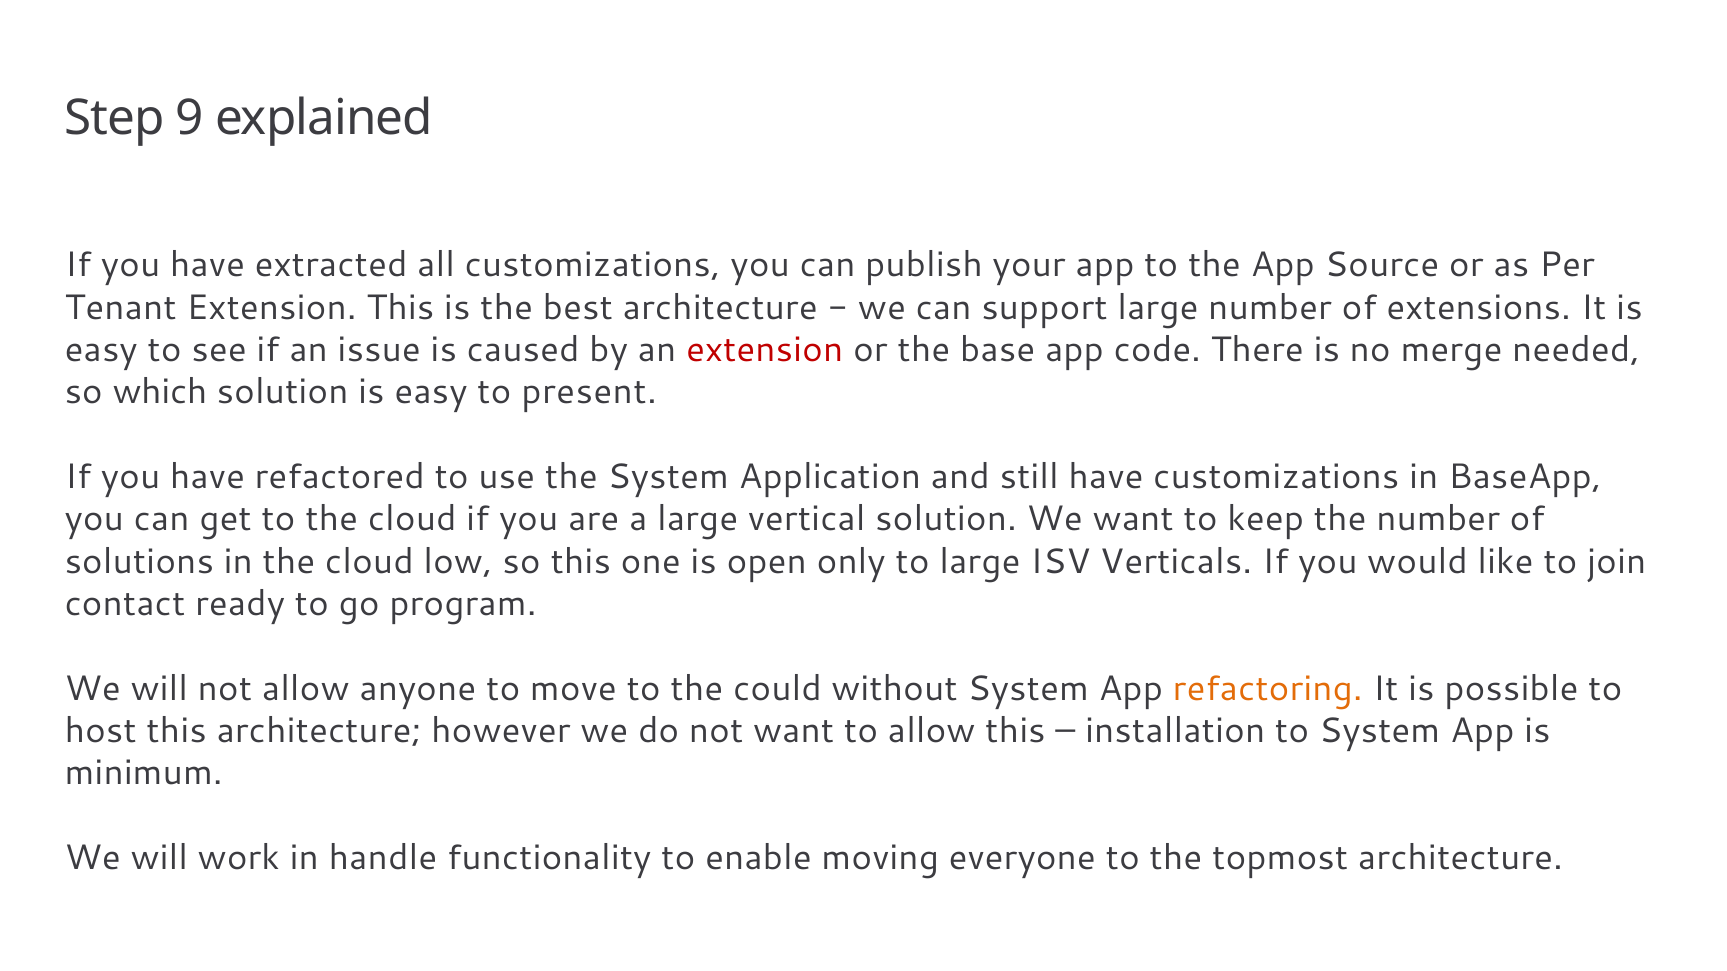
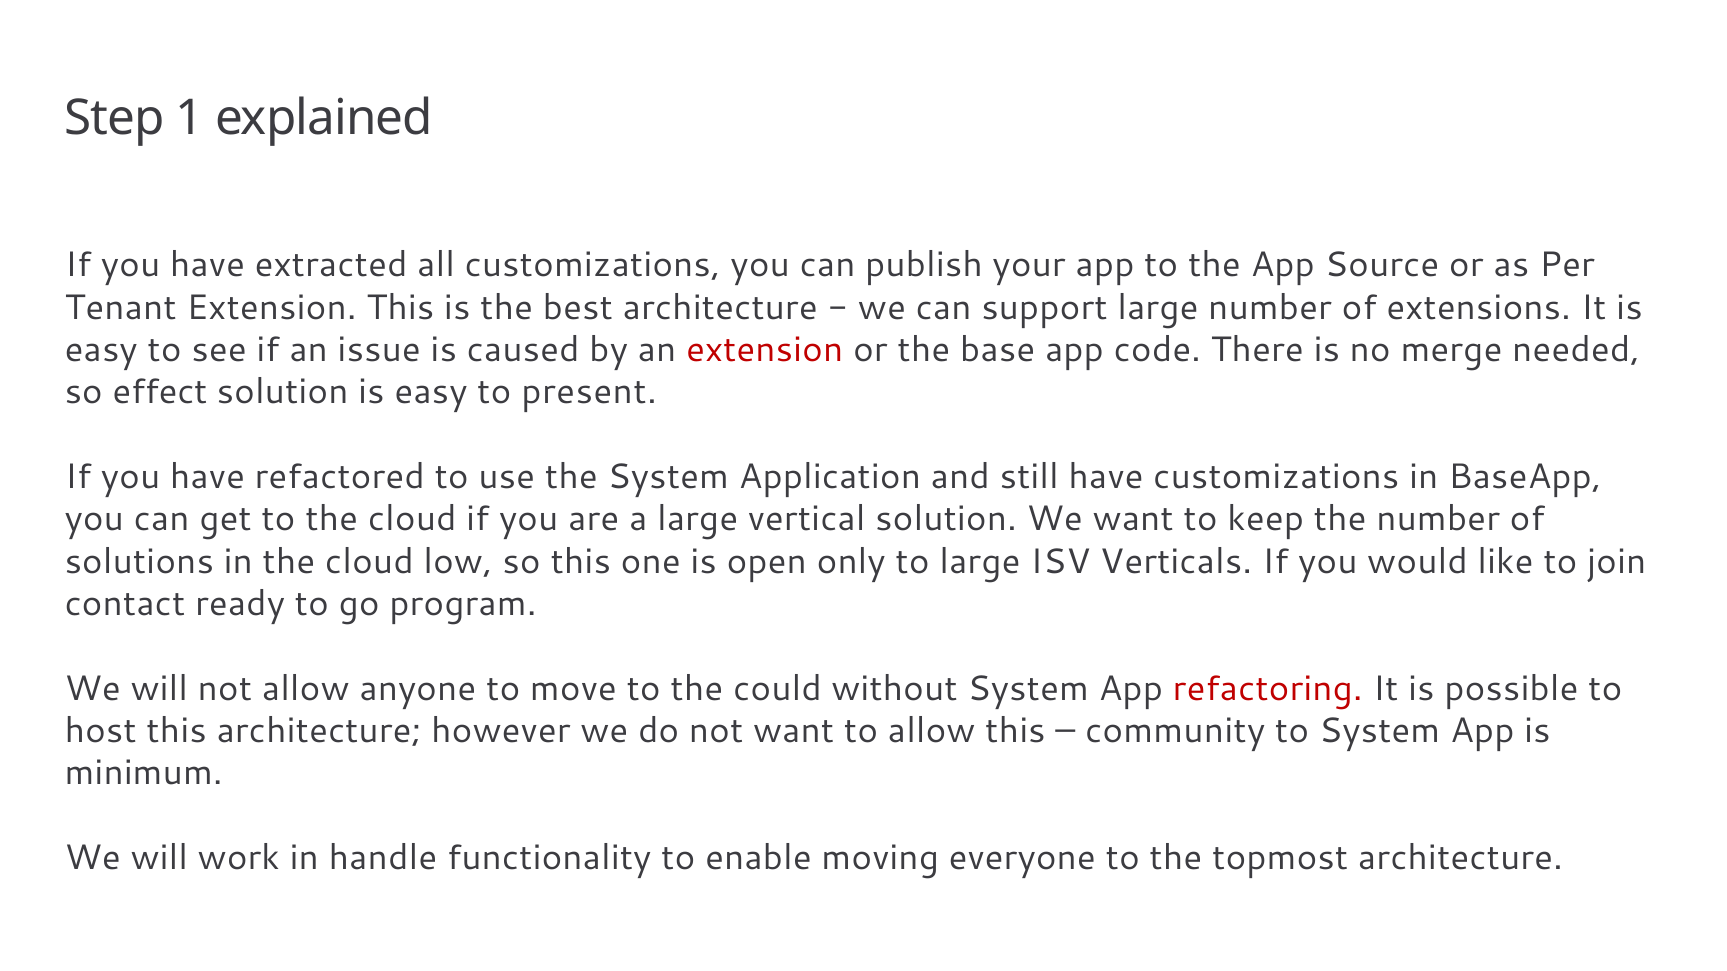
9: 9 -> 1 (190, 118)
which: which -> effect (160, 392)
refactoring colour: orange -> red (1268, 689)
installation: installation -> community (1175, 731)
